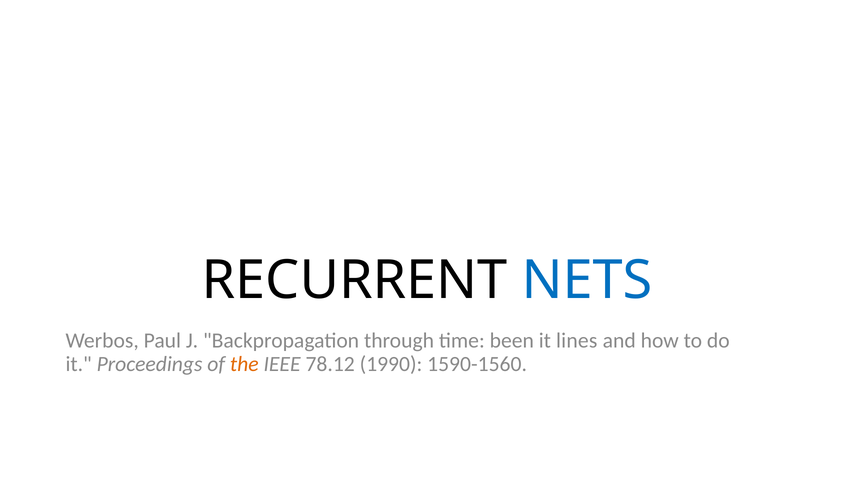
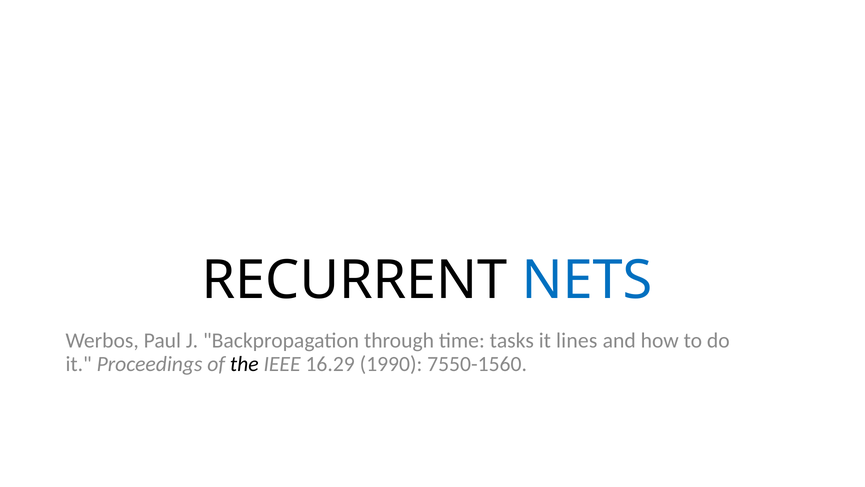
been: been -> tasks (512, 340)
the colour: orange -> black (244, 364)
78.12: 78.12 -> 16.29 (330, 364)
1590-1560: 1590-1560 -> 7550-1560 (477, 364)
